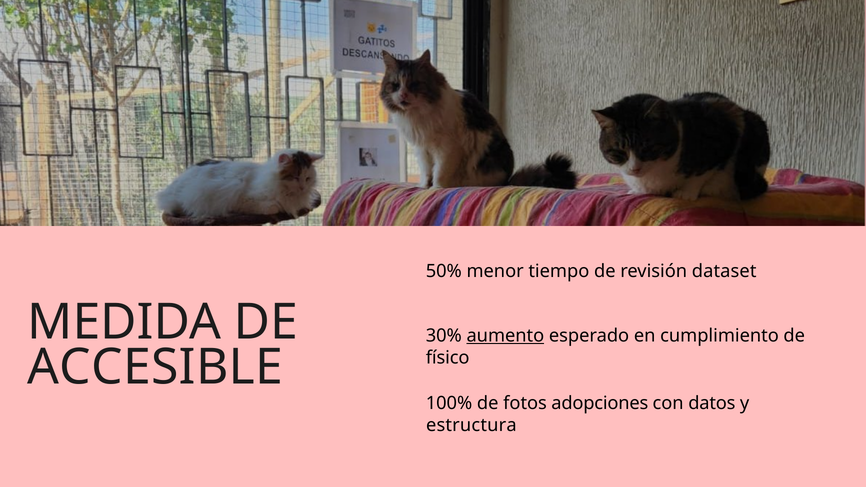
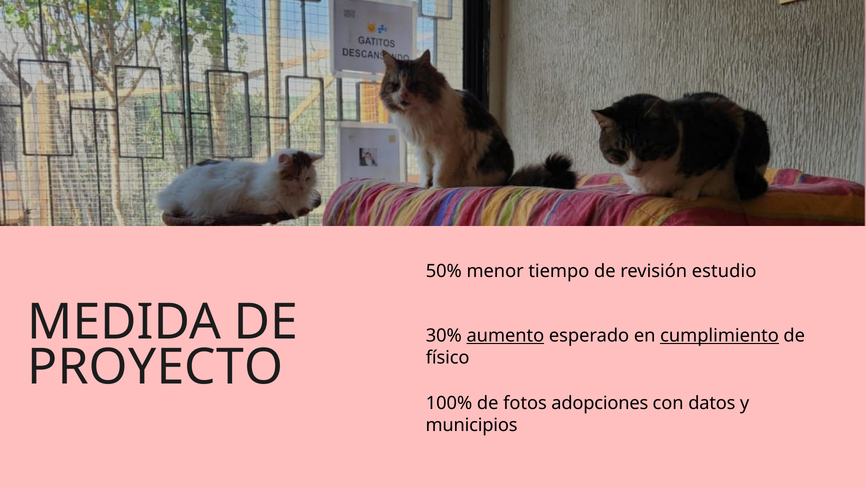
dataset: dataset -> estudio (724, 271)
cumplimiento underline: none -> present (720, 336)
ACCESIBLE: ACCESIBLE -> PROYECTO (155, 367)
estructura: estructura -> municipios (472, 425)
